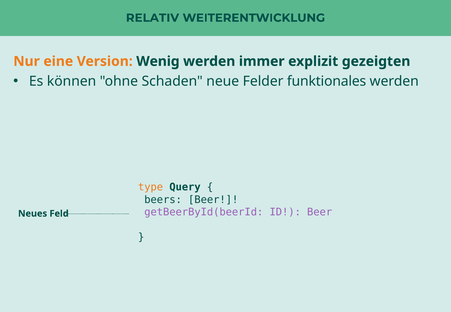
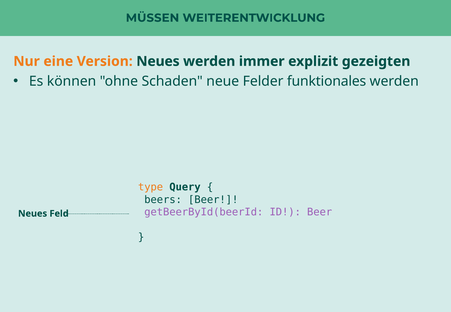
RELATIV: RELATIV -> MÜSSEN (152, 18)
Version Wenig: Wenig -> Neues (158, 61)
